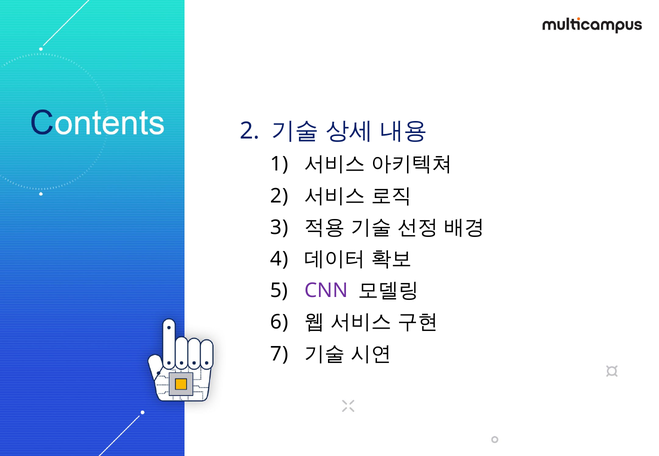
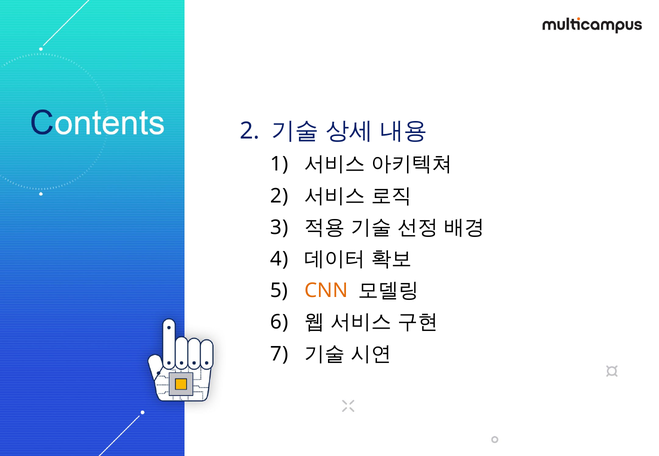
CNN colour: purple -> orange (326, 291)
